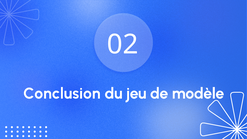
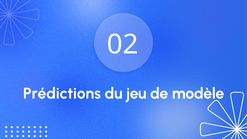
Conclusion: Conclusion -> Prédictions (62, 93)
